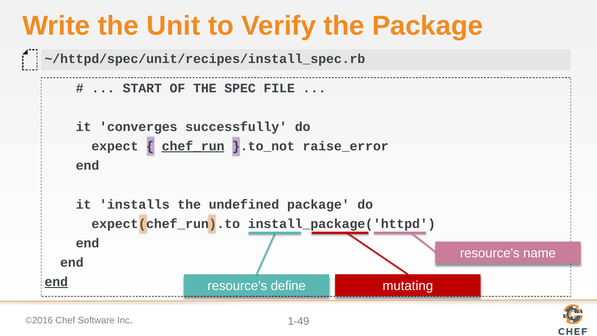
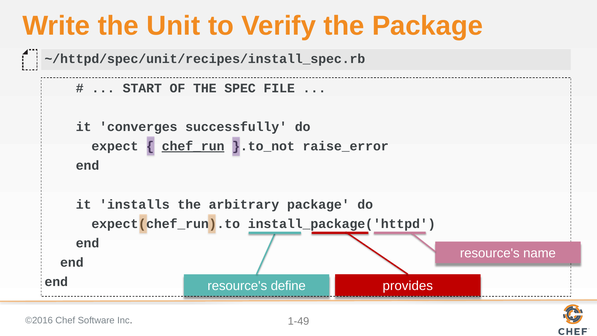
undefined: undefined -> arbitrary (244, 204)
end underline: present -> none (56, 282)
mutating: mutating -> provides (408, 286)
